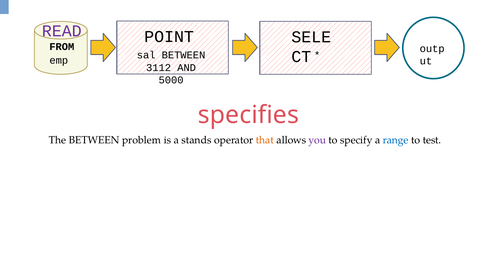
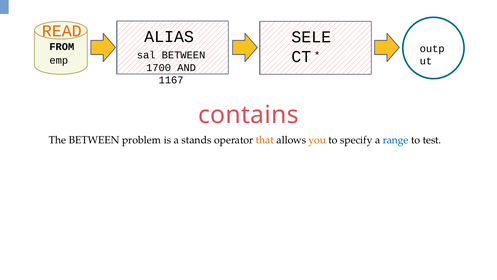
READ colour: purple -> orange (62, 31)
POINT: POINT -> ALIAS (169, 37)
3112: 3112 -> 1700 (159, 68)
5000: 5000 -> 1167 (171, 80)
specifies: specifies -> contains (248, 115)
you colour: purple -> orange (317, 140)
